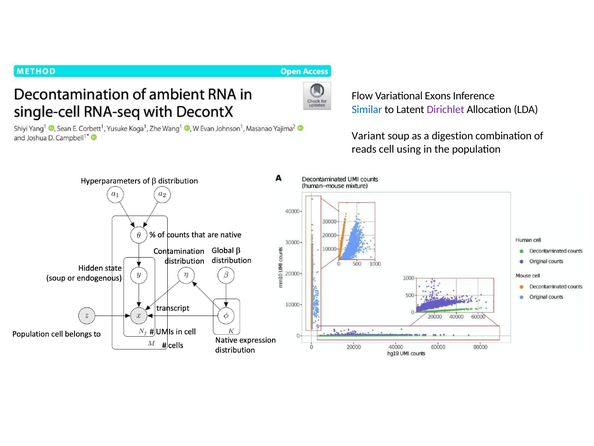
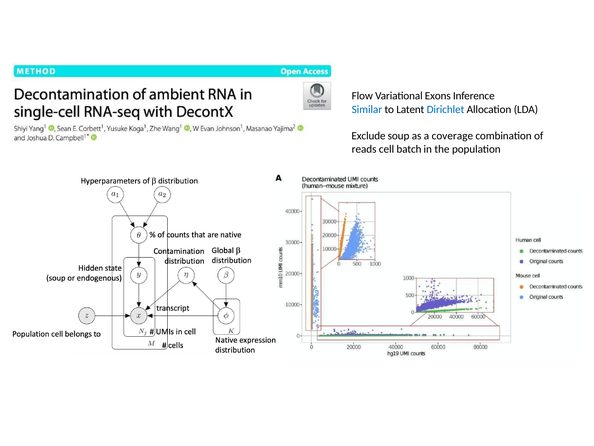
Dirichlet colour: purple -> blue (446, 109)
Variant: Variant -> Exclude (368, 136)
digestion: digestion -> coverage (452, 136)
using: using -> batch (409, 149)
